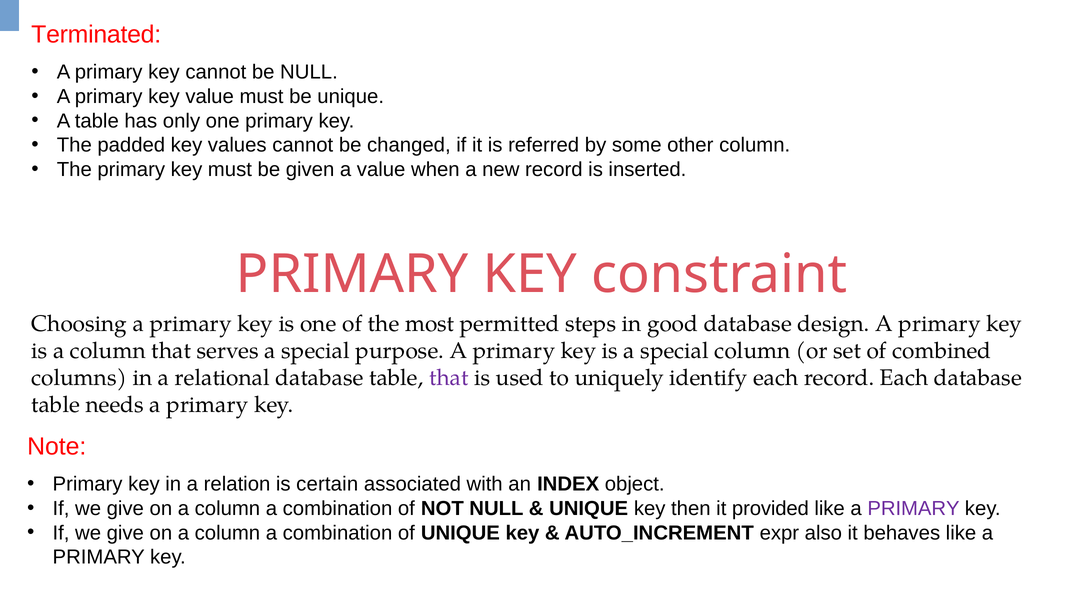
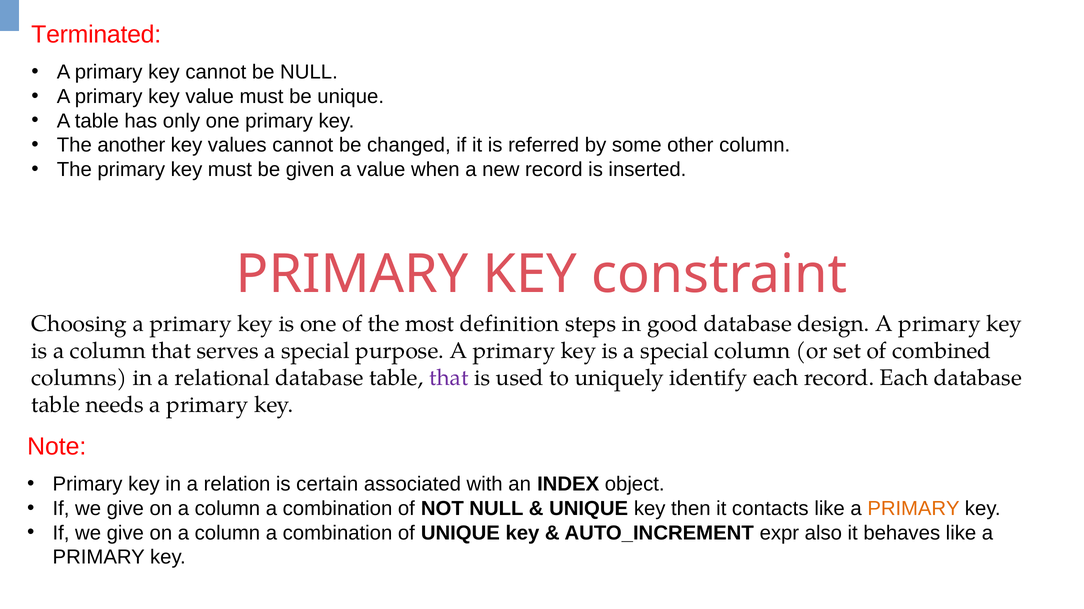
padded: padded -> another (131, 145)
permitted: permitted -> definition (510, 324)
provided: provided -> contacts (770, 509)
PRIMARY colour: purple -> orange (914, 509)
